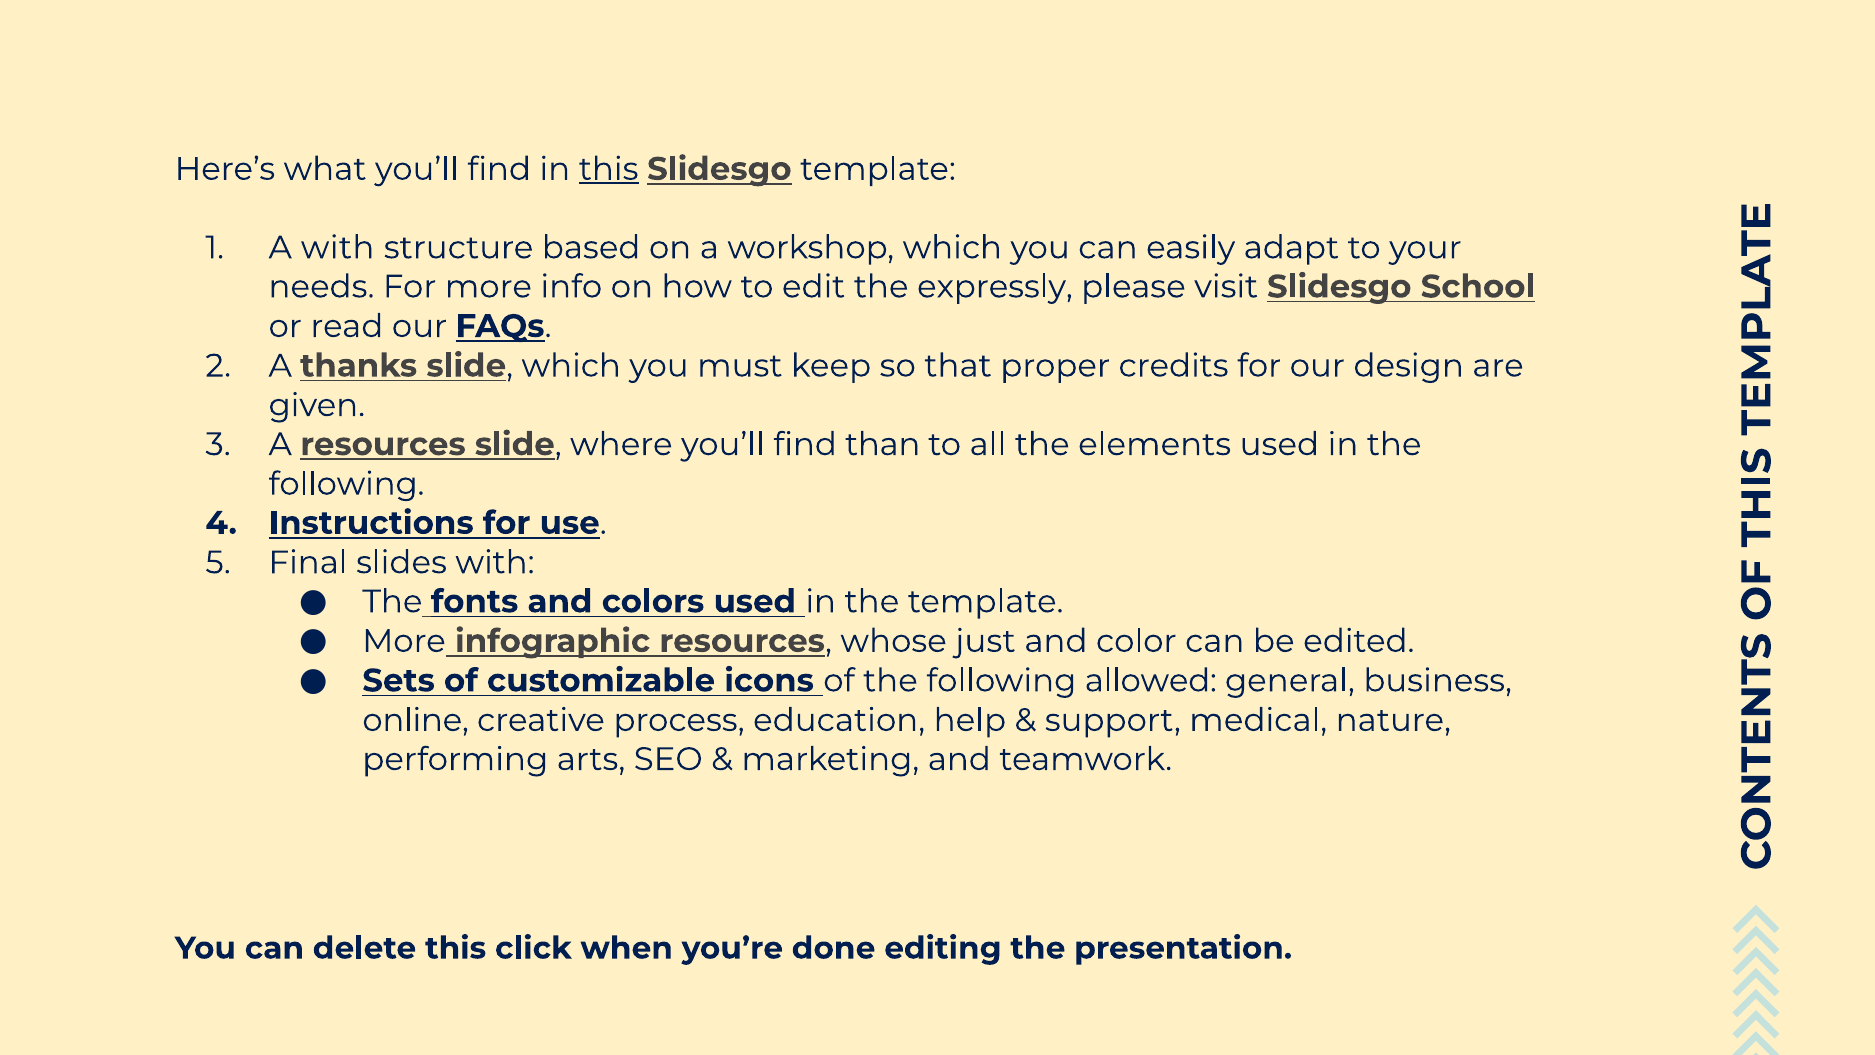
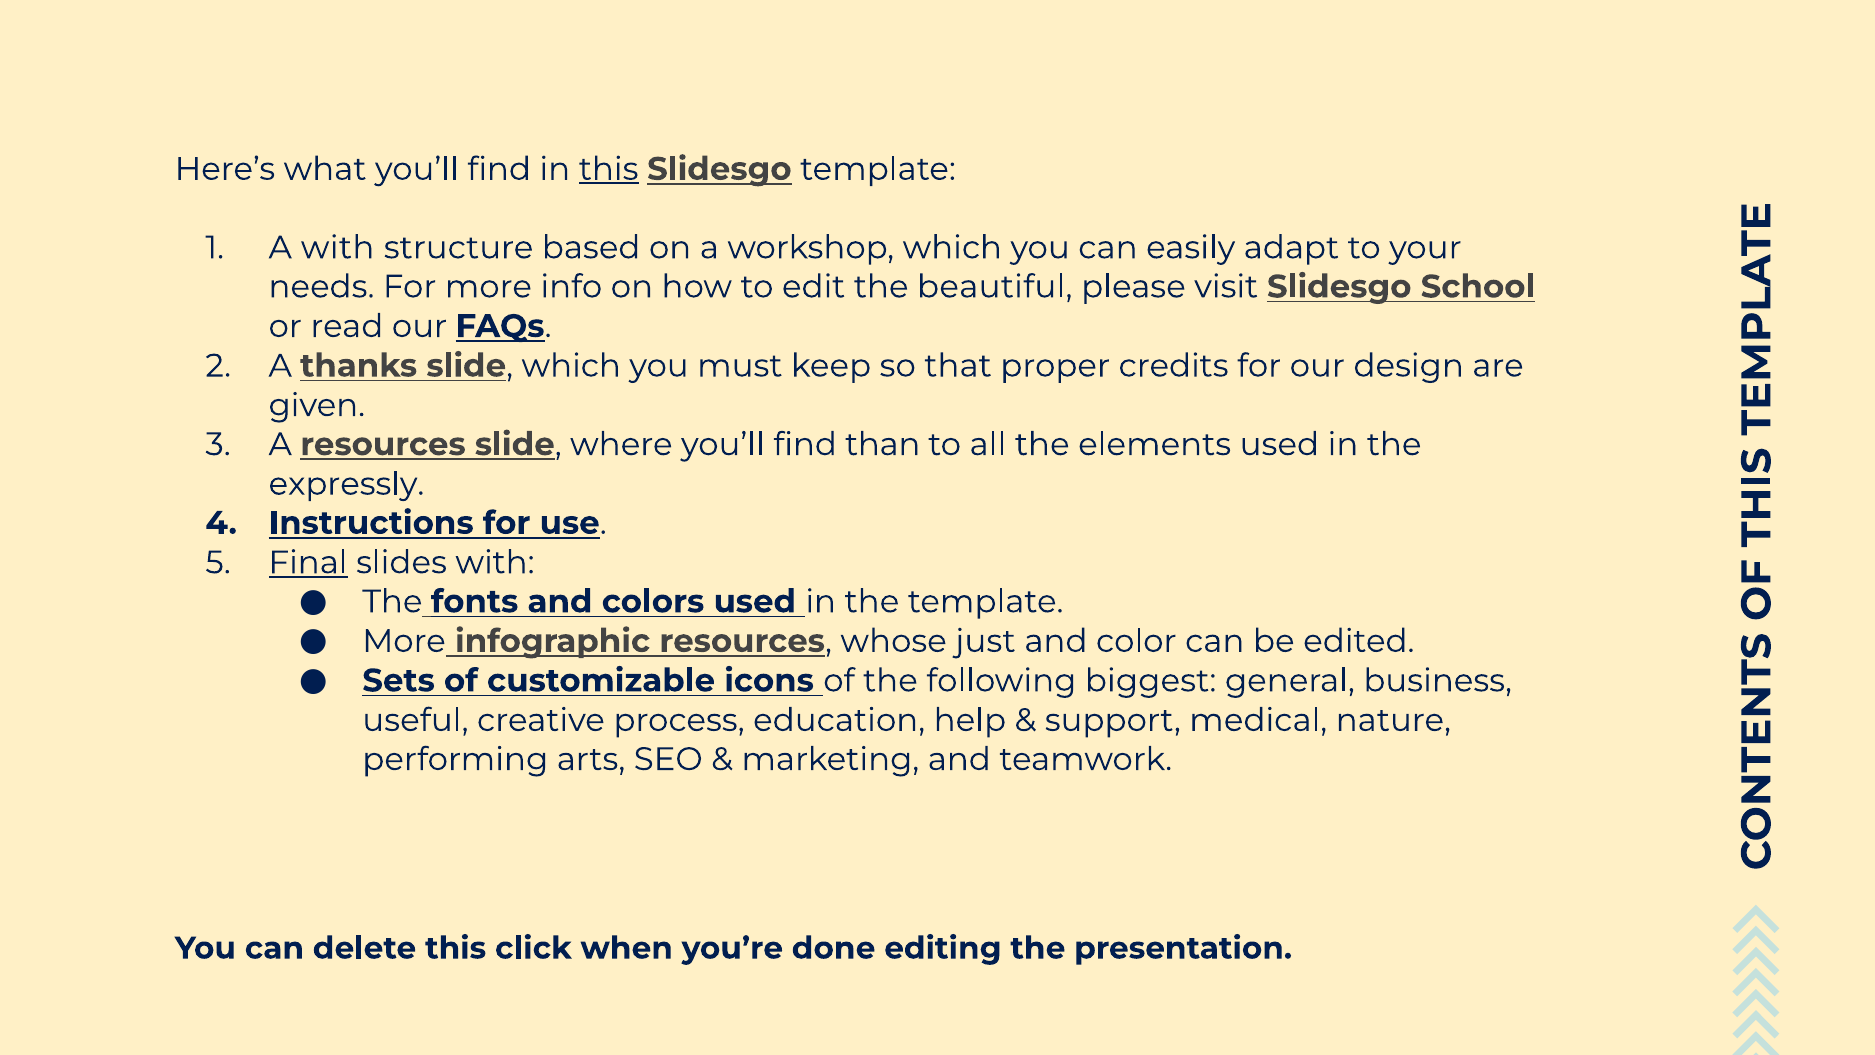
expressly: expressly -> beautiful (995, 287)
following: following -> expressly (346, 484)
Final underline: none -> present (308, 562)
allowed: allowed -> biggest (1151, 680)
online: online -> useful (415, 720)
